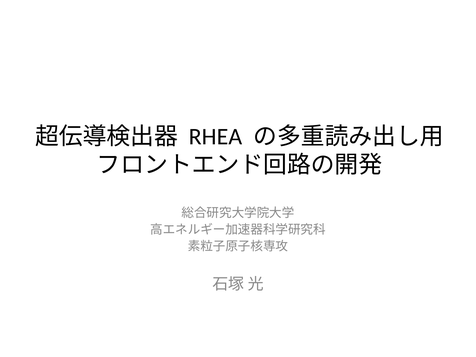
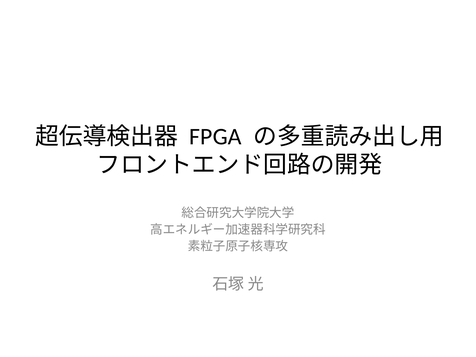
RHEA: RHEA -> FPGA (215, 137)
